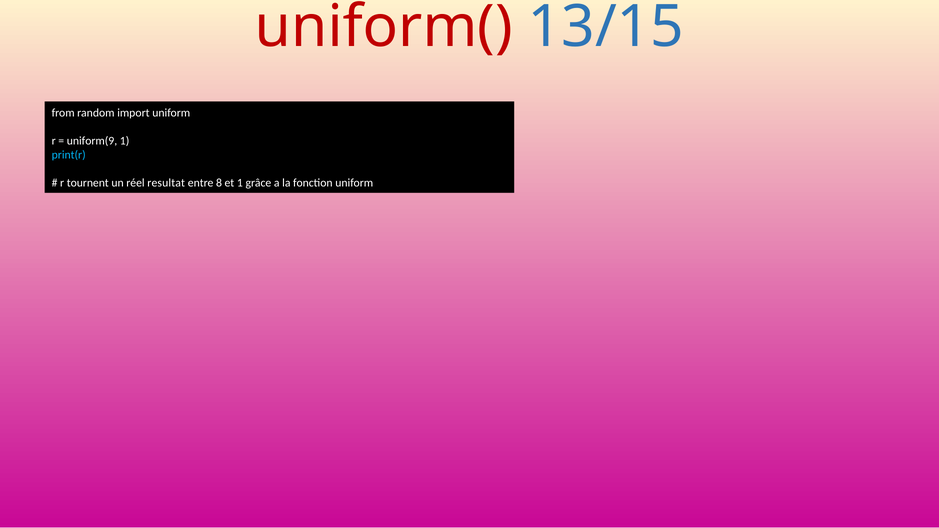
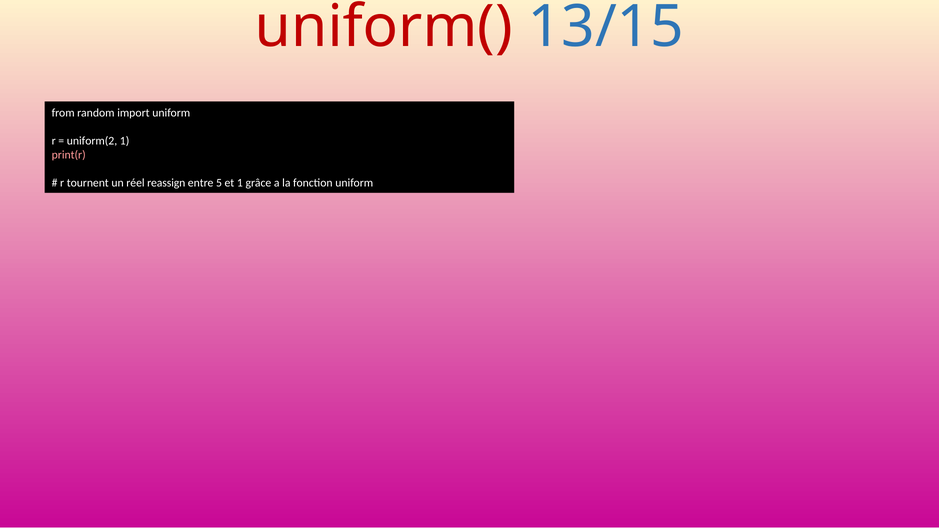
uniform(9: uniform(9 -> uniform(2 (92, 141)
print(r colour: light blue -> pink (69, 155)
resultat: resultat -> reassign (166, 183)
8: 8 -> 5 (219, 183)
